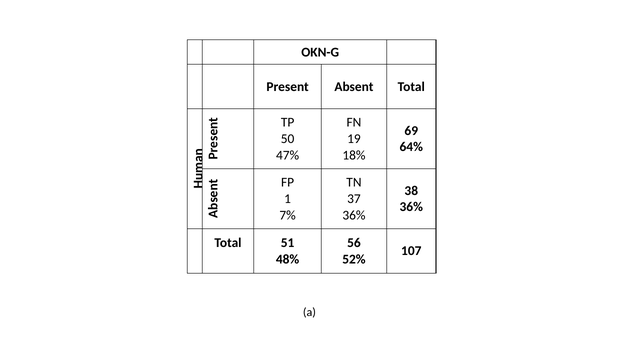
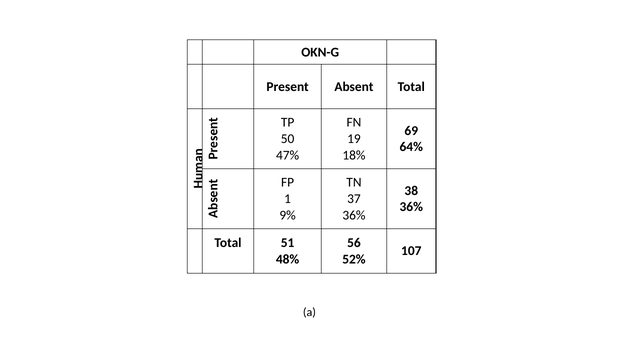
7%: 7% -> 9% (288, 215)
